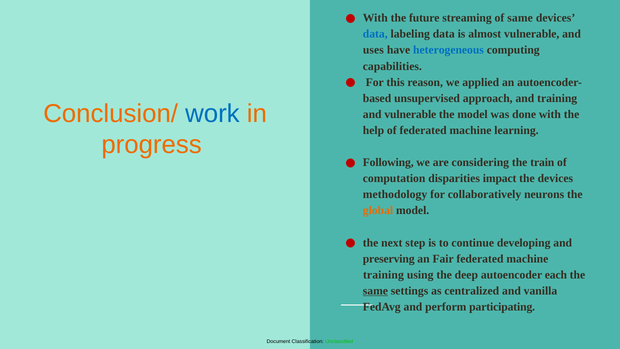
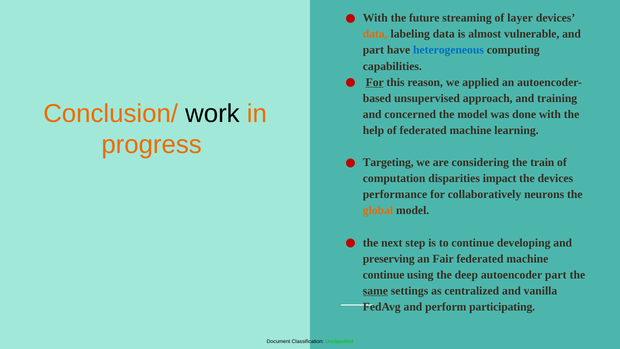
of same: same -> layer (520, 18)
data colour: blue -> orange (375, 34)
uses: uses -> part (373, 50)
For underline: none -> present (375, 82)
work colour: blue -> black (212, 114)
and vulnerable: vulnerable -> concerned (410, 114)
Following: Following -> Targeting (388, 162)
methodology: methodology -> performance (395, 194)
training: training -> continue (384, 275)
autoencoder each: each -> part (556, 275)
